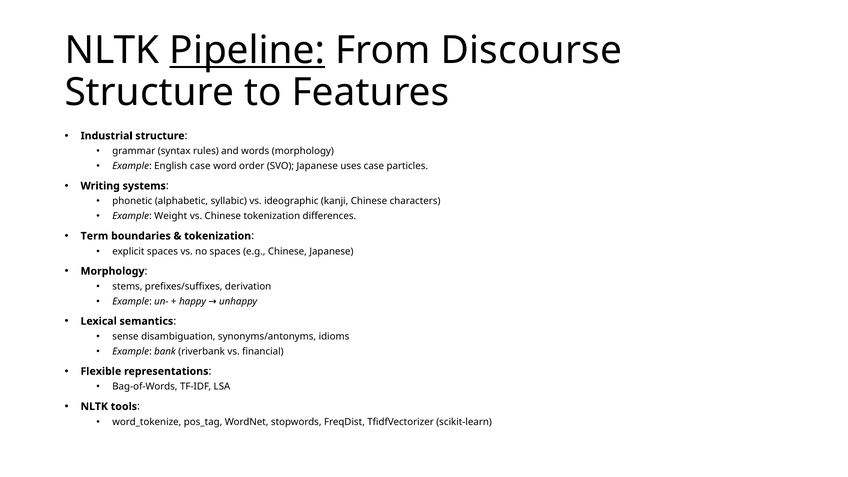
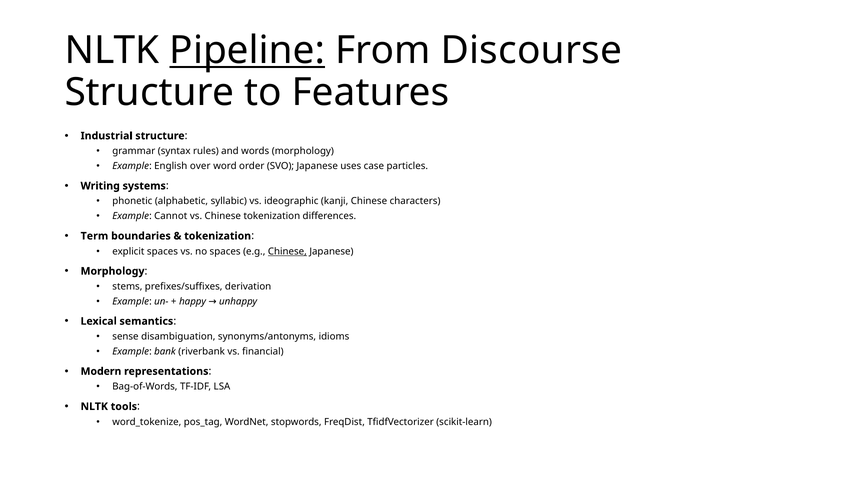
English case: case -> over (200, 166)
Weight: Weight -> Cannot (171, 216)
Chinese underline: none -> present (287, 251)
Flexible: Flexible -> Modern (101, 371)
